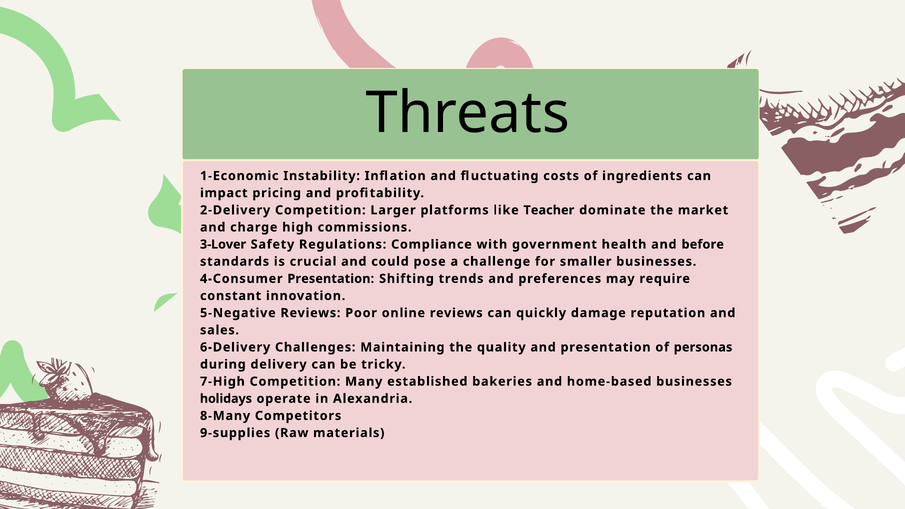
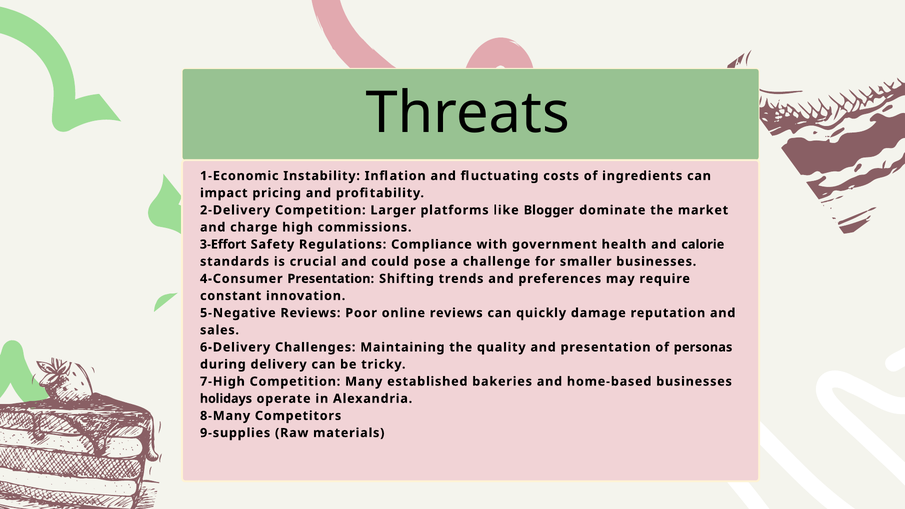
Teacher: Teacher -> Blogger (549, 210)
3-Lover: 3-Lover -> 3-Effort (223, 244)
before: before -> calorie (703, 244)
